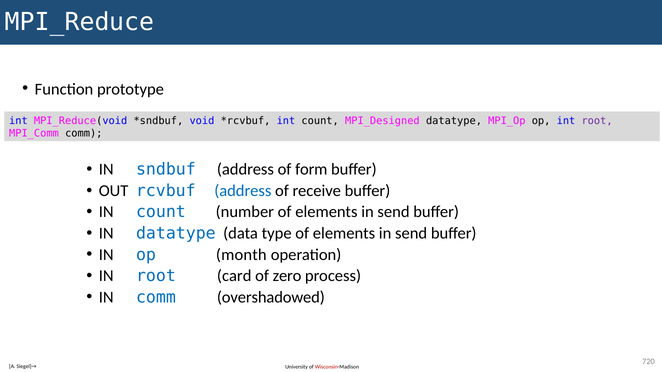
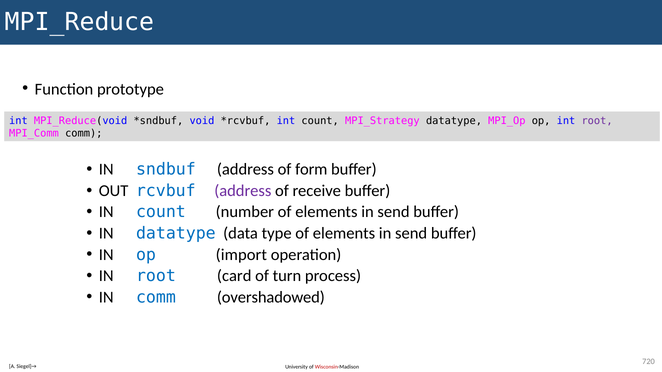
MPI_Designed: MPI_Designed -> MPI_Strategy (382, 121)
address colour: blue -> purple (243, 191)
month: month -> import (241, 255)
zero: zero -> turn (287, 276)
